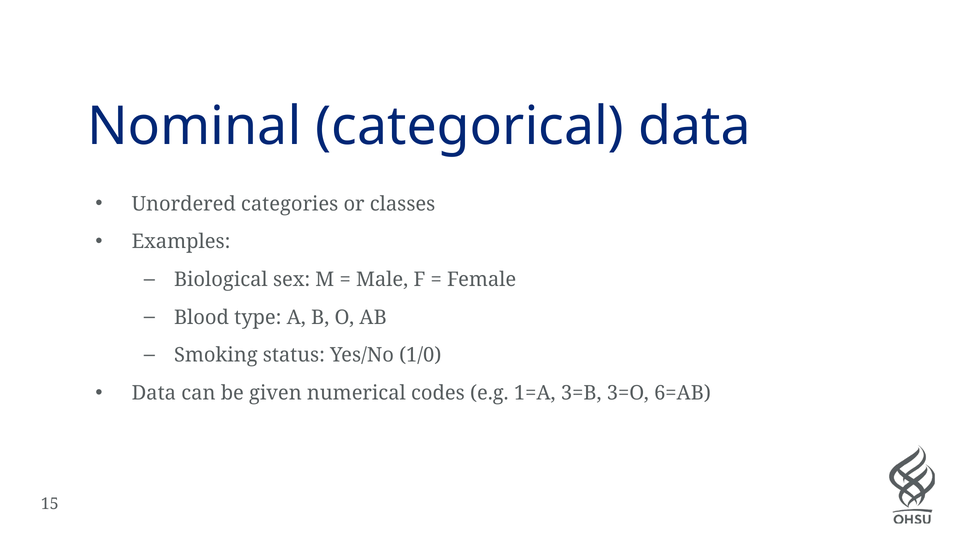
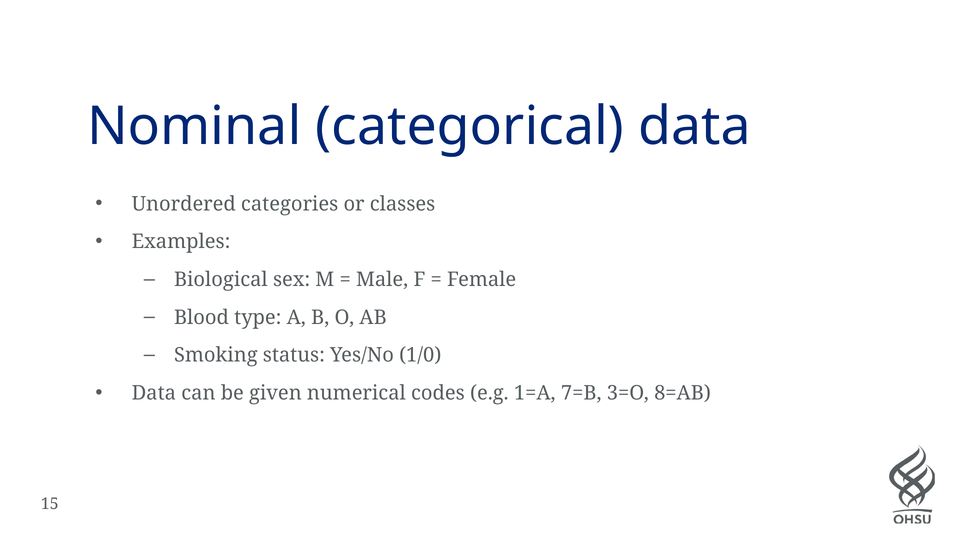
3=B: 3=B -> 7=B (581, 393)
6=AB: 6=AB -> 8=AB (683, 393)
